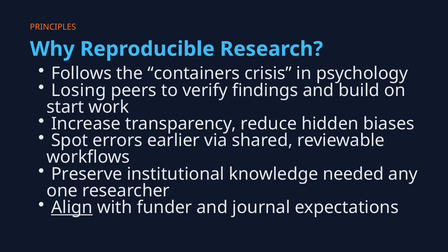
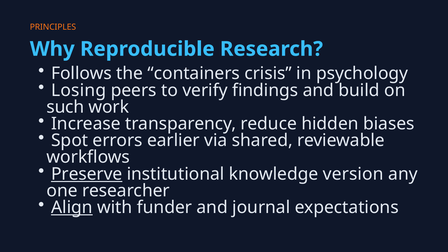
start: start -> such (65, 107)
Preserve underline: none -> present (87, 174)
needed: needed -> version (353, 174)
